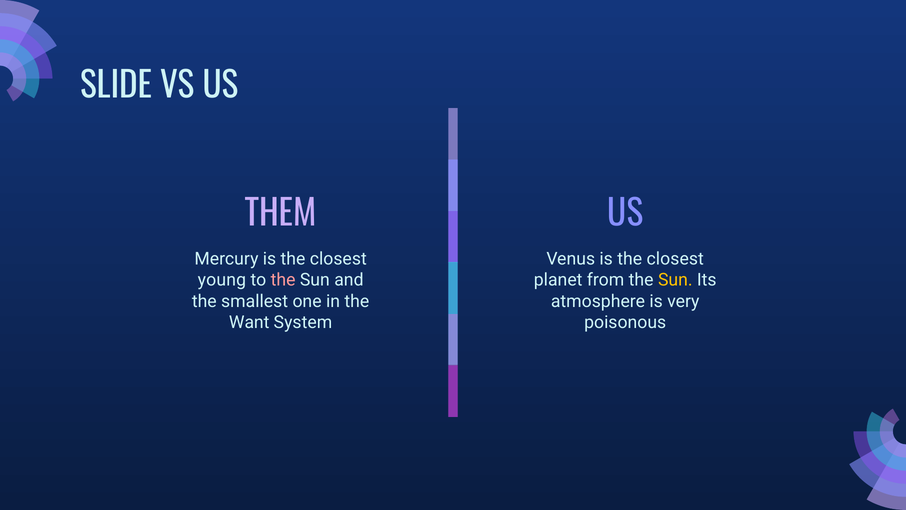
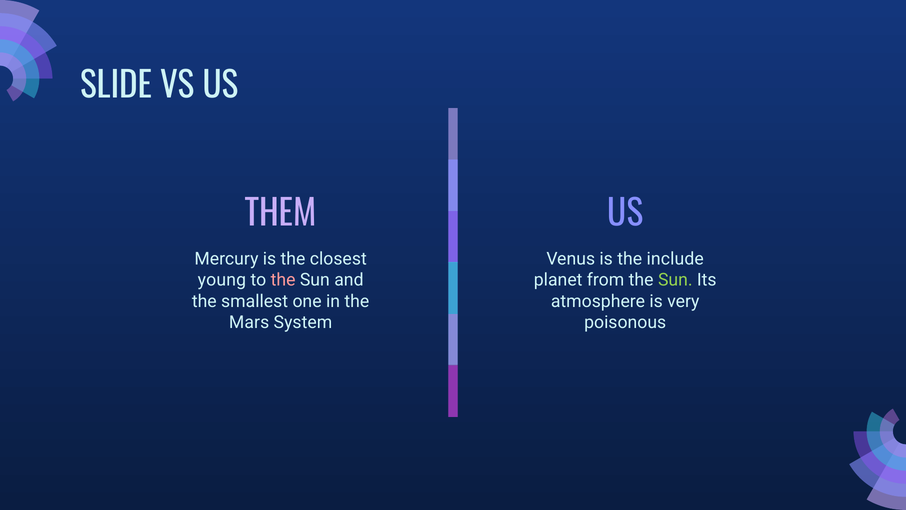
Venus is the closest: closest -> include (675, 259)
Sun colour: yellow -> light green (675, 280)
Want: Want -> Mars (249, 322)
